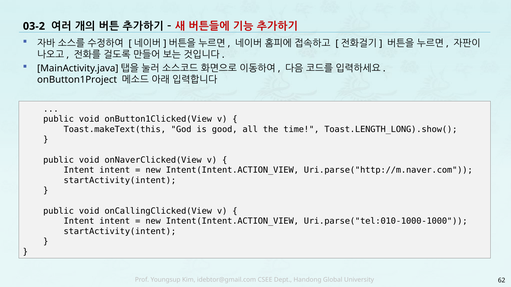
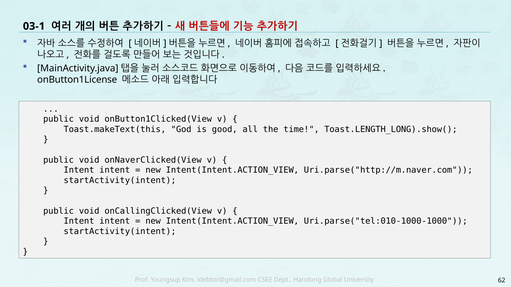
03-2: 03-2 -> 03-1 (34, 26)
onButton1Project: onButton1Project -> onButton1License (77, 80)
